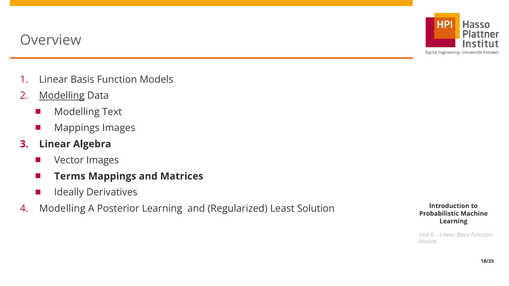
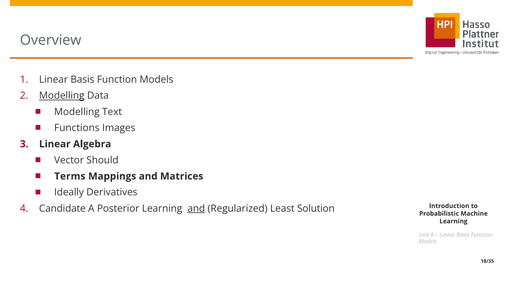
Mappings: Mappings -> Functions (77, 128)
Vector Images: Images -> Should (102, 160)
Modelling: Modelling -> Candidate (62, 209)
and underline: none -> present (196, 209)
